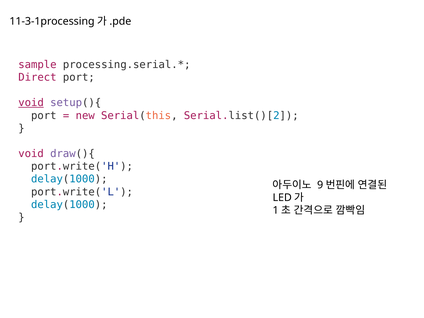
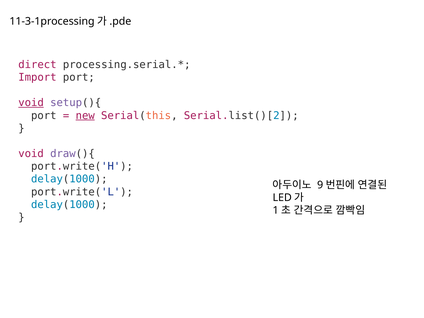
sample: sample -> direct (37, 65)
Direct: Direct -> Import (37, 77)
new underline: none -> present (85, 116)
